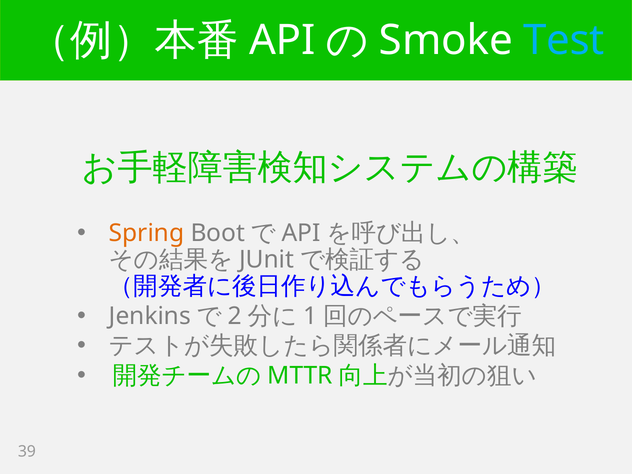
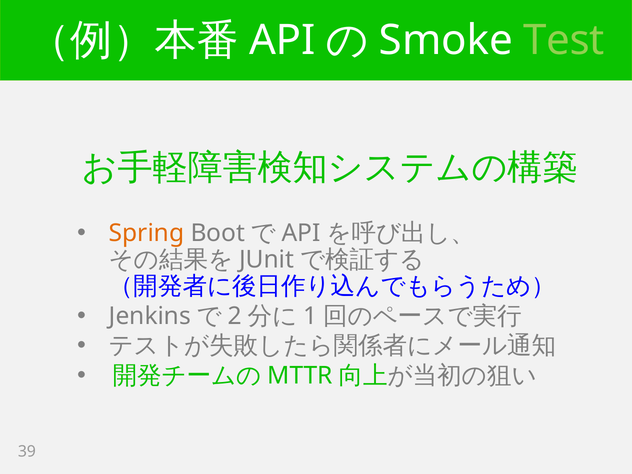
Test colour: light blue -> light green (564, 41)
